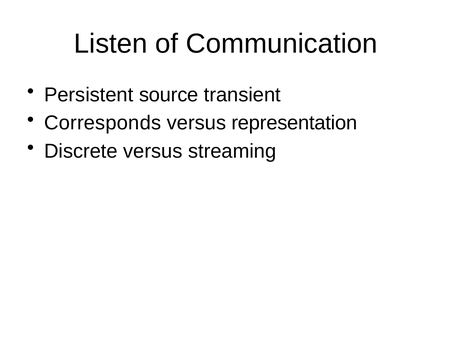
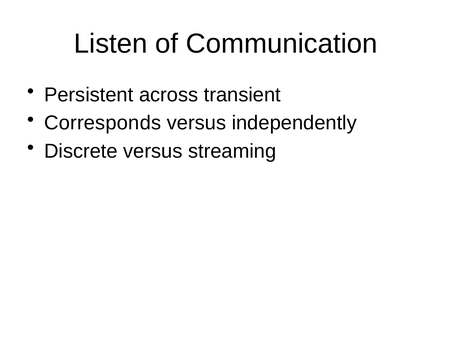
source: source -> across (169, 95)
representation: representation -> independently (294, 123)
